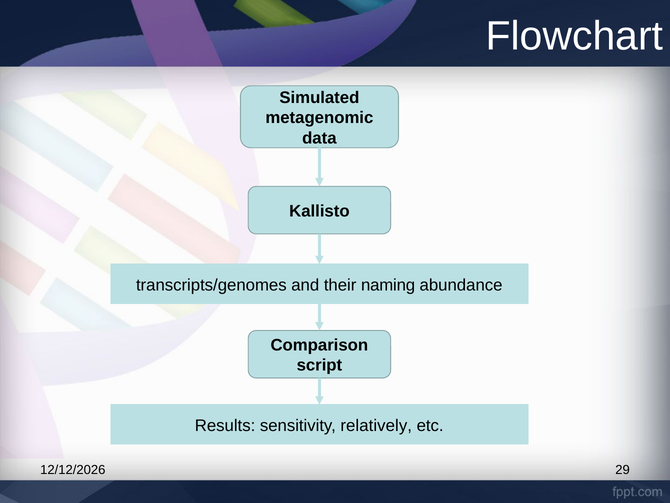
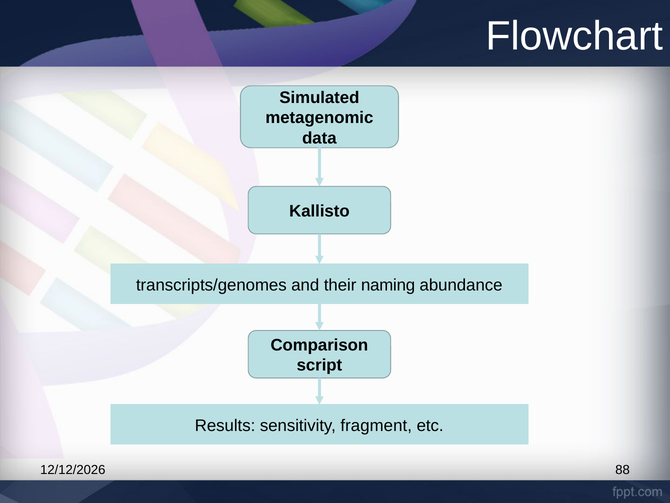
relatively: relatively -> fragment (376, 425)
29: 29 -> 88 (623, 470)
